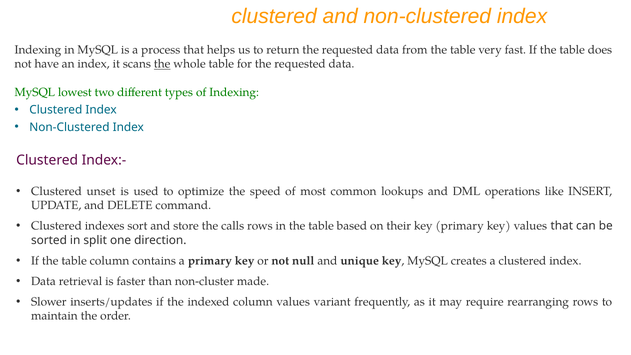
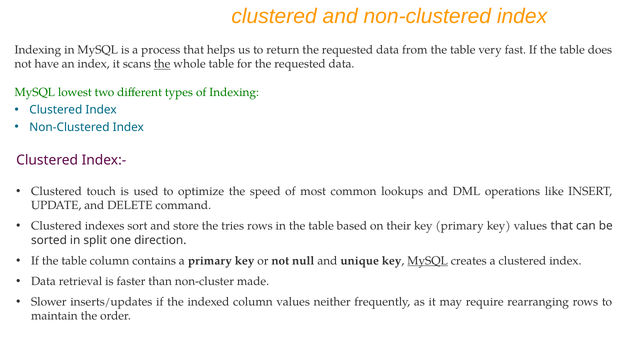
unset: unset -> touch (101, 191)
calls: calls -> tries (233, 226)
MySQL underline: none -> present (428, 261)
variant: variant -> neither (332, 302)
